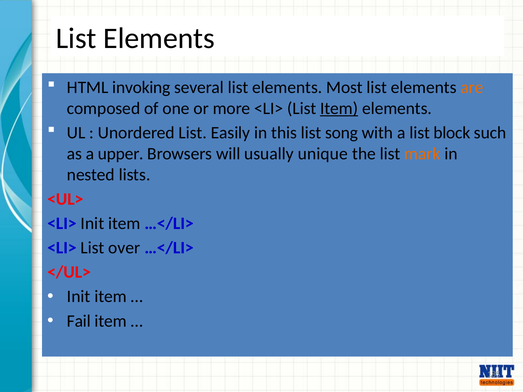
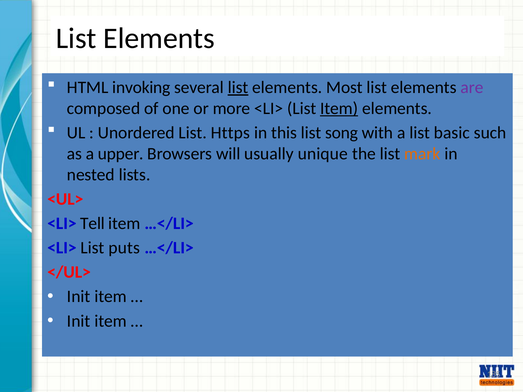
list underline: none -> present (238, 88)
are colour: orange -> purple (472, 88)
Easily: Easily -> Https (230, 133)
block: block -> basic (452, 133)
<LI> Init: Init -> Tell (93, 224)
over: over -> puts (124, 248)
Fail: Fail -> Init (79, 321)
